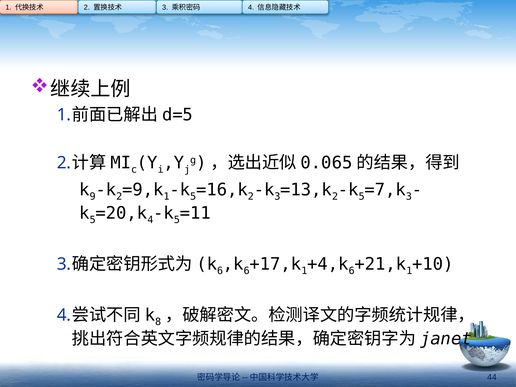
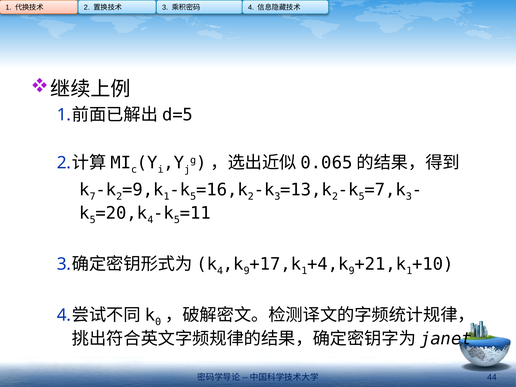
9: 9 -> 7 (93, 196)
6: 6 -> 4 (220, 271)
6: 6 -> 9 (247, 271)
6: 6 -> 9 (352, 271)
8: 8 -> 0 (158, 322)
